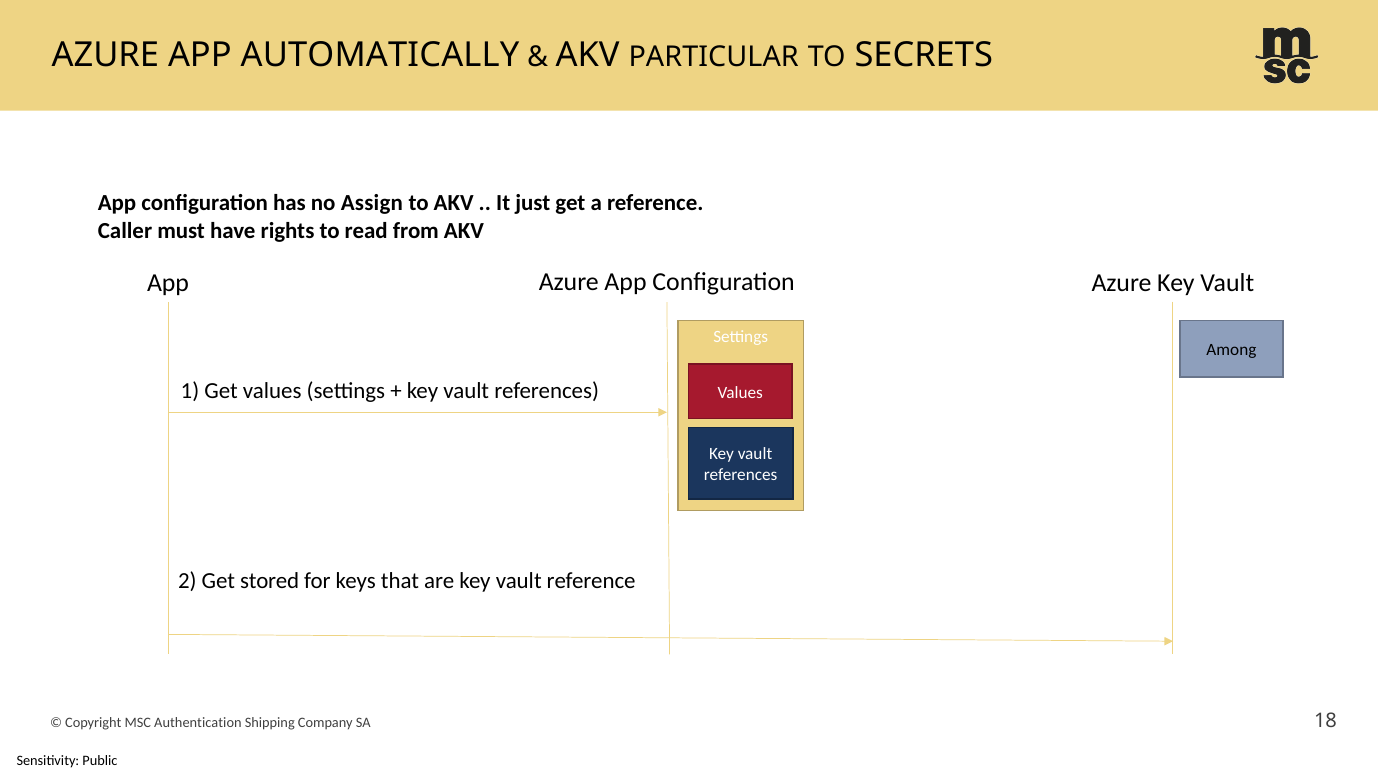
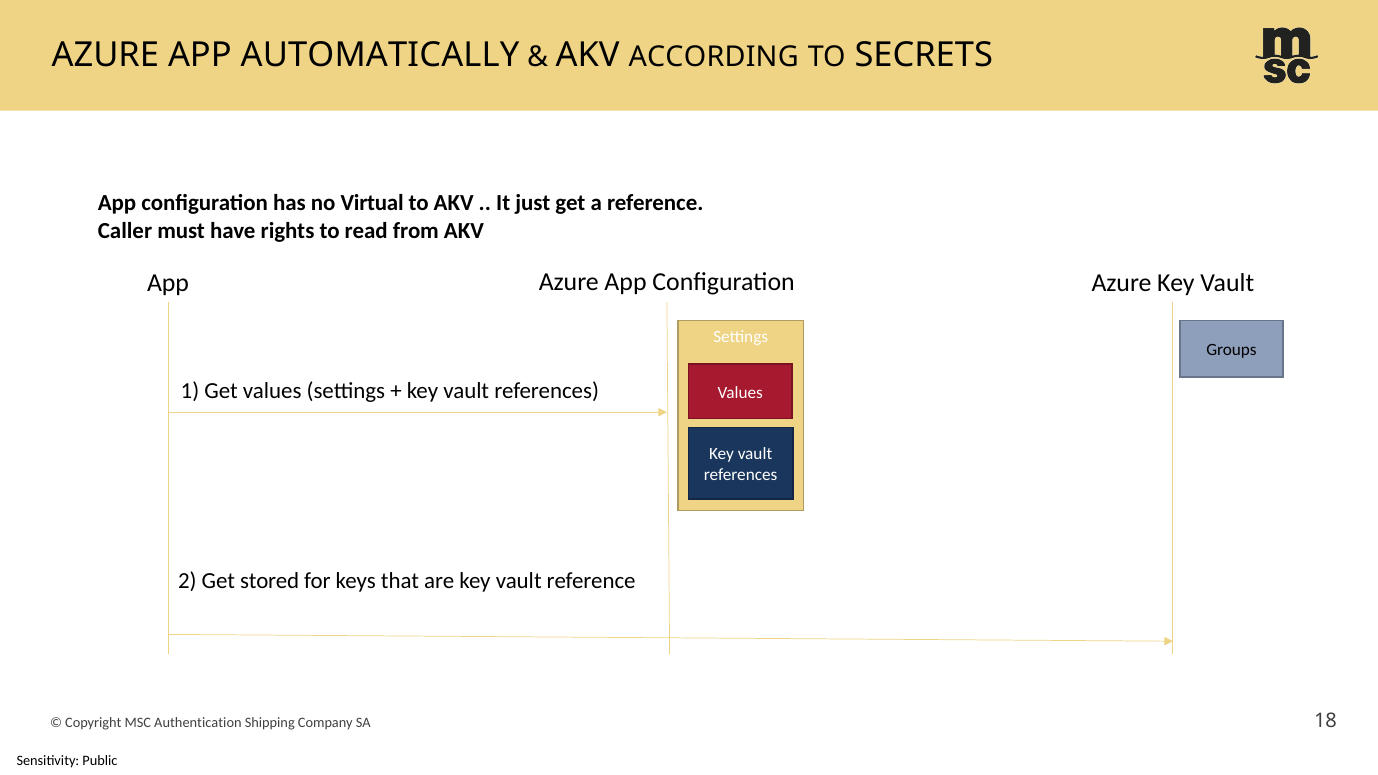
PARTICULAR: PARTICULAR -> ACCORDING (714, 57)
Assign: Assign -> Virtual (372, 203)
Among: Among -> Groups (1231, 350)
